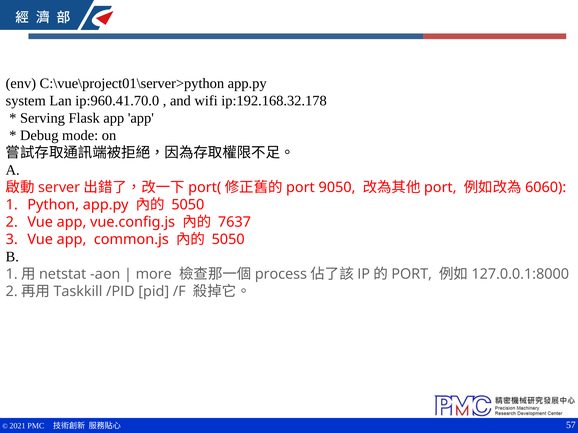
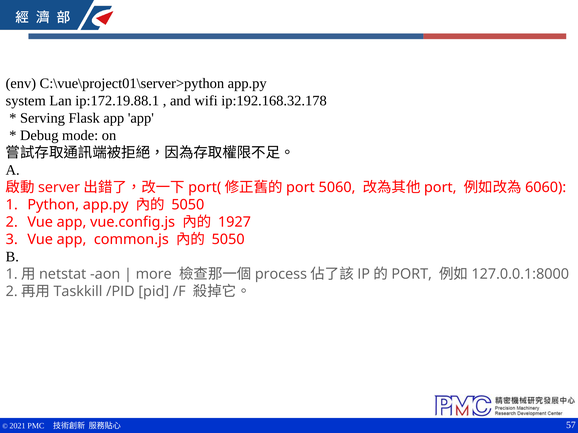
ip:960.41.70.0: ip:960.41.70.0 -> ip:172.19.88.1 (117, 101)
9050: 9050 -> 5060 (337, 188)
7637: 7637 -> 1927 (234, 222)
